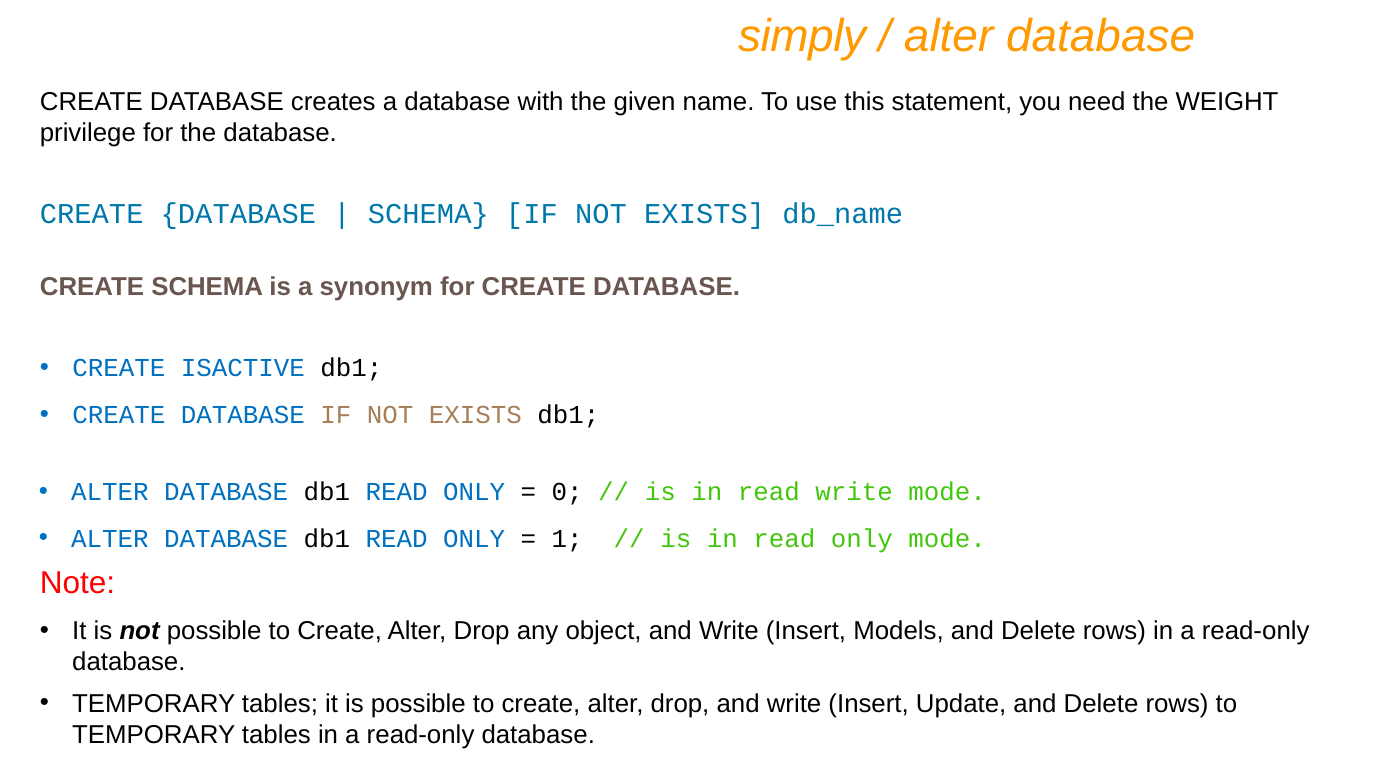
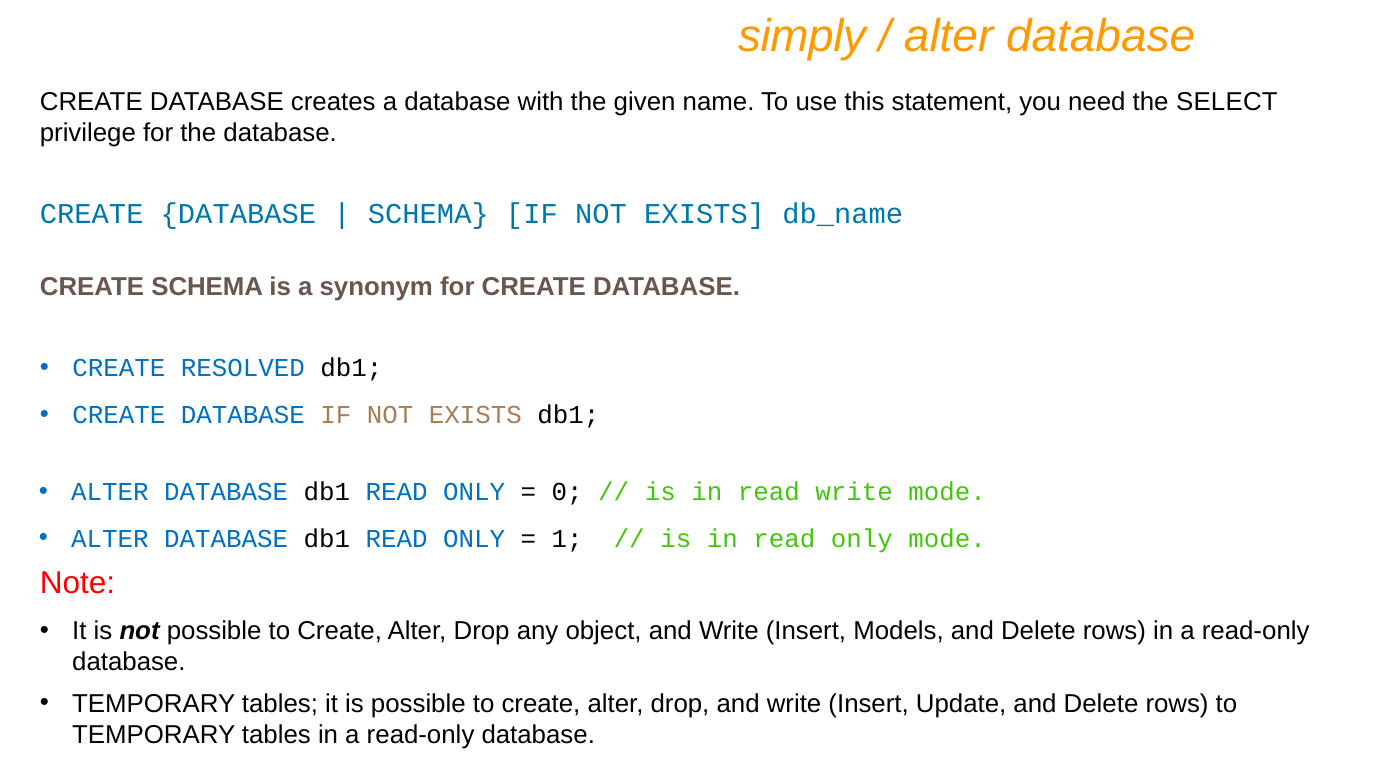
WEIGHT: WEIGHT -> SELECT (1227, 102)
ISACTIVE: ISACTIVE -> RESOLVED (243, 368)
